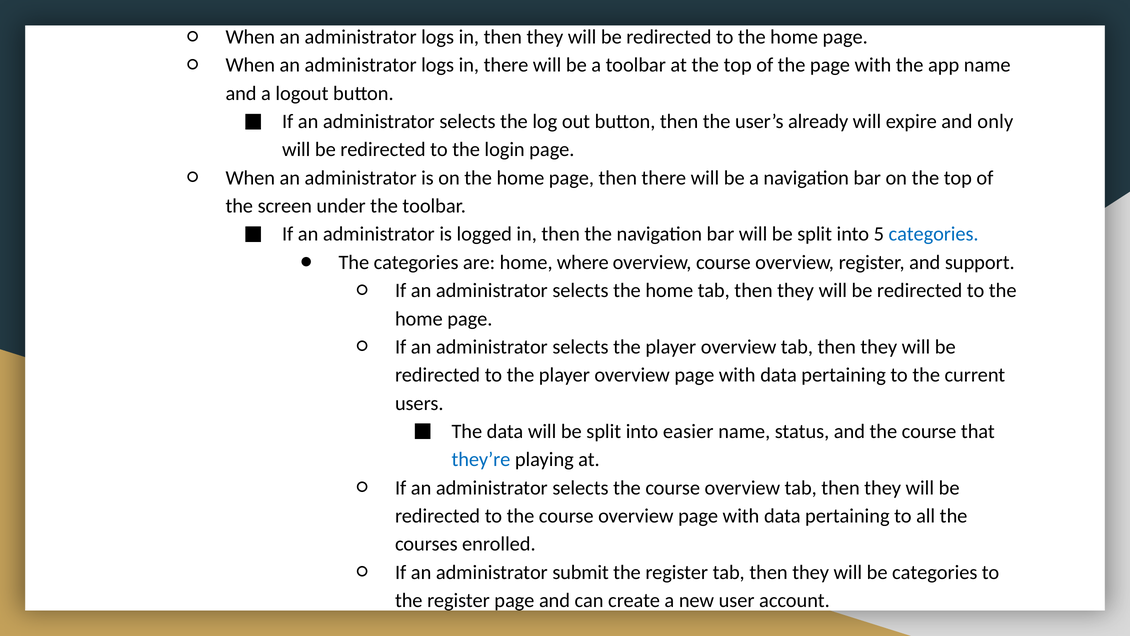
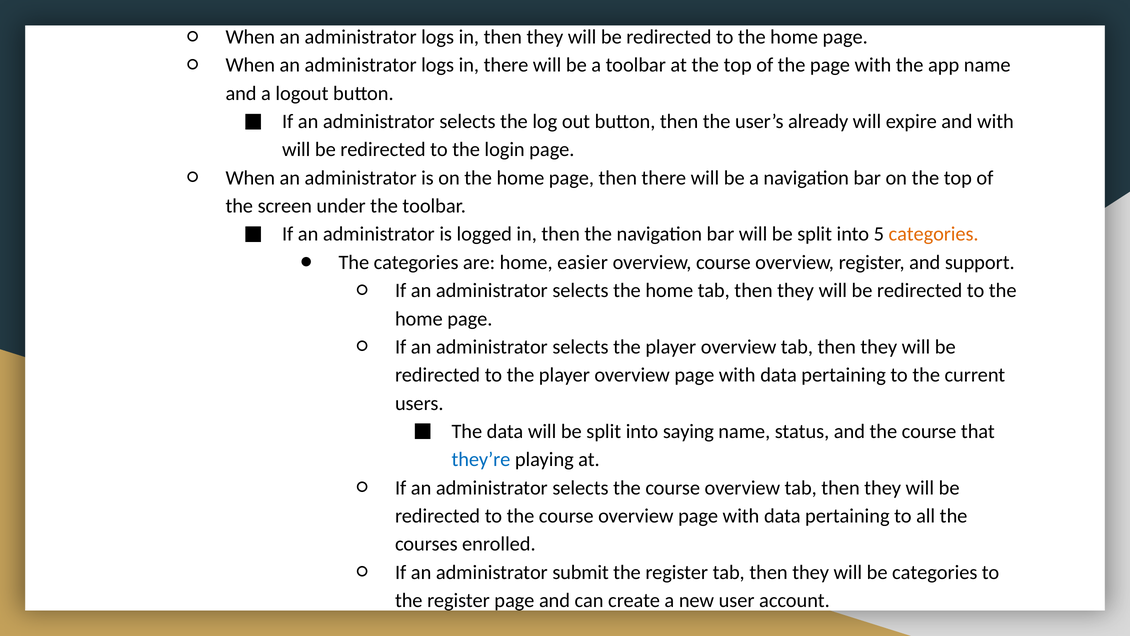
and only: only -> with (995, 121)
categories colour: blue -> orange (934, 234)
where: where -> easier (583, 262)
easier: easier -> saying (688, 431)
